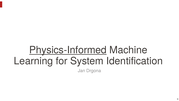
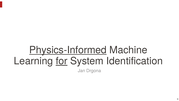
for underline: none -> present (62, 61)
